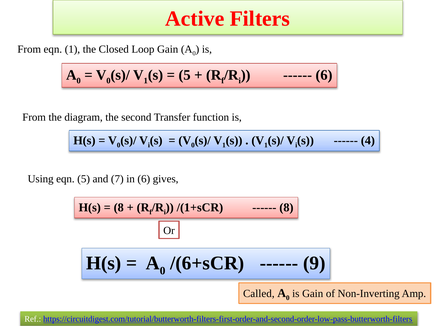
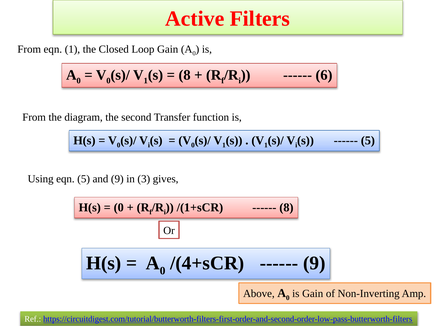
5: 5 -> 8 (185, 75)
4: 4 -> 5 (368, 140)
and 7: 7 -> 9 (117, 179)
in 6: 6 -> 3 (144, 179)
8: 8 -> 0 (119, 207)
/(6+sCR: /(6+sCR -> /(4+sCR (207, 263)
Called: Called -> Above (259, 293)
